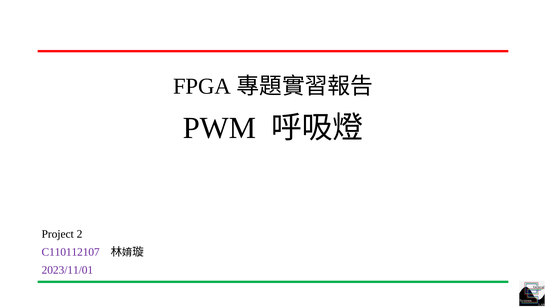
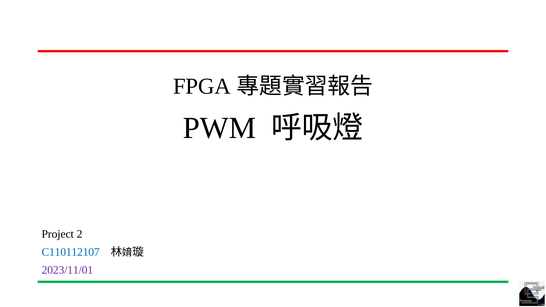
C110112107 colour: purple -> blue (71, 252)
